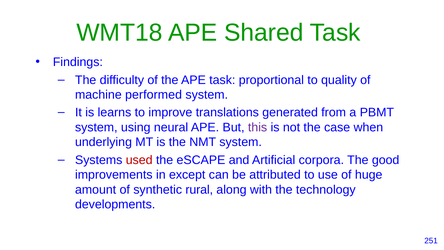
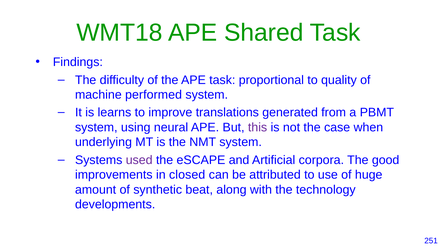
used colour: red -> purple (139, 160)
except: except -> closed (187, 175)
rural: rural -> beat (199, 189)
